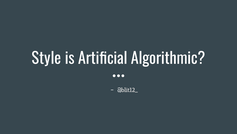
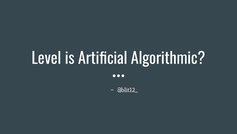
Style: Style -> Level (46, 58)
